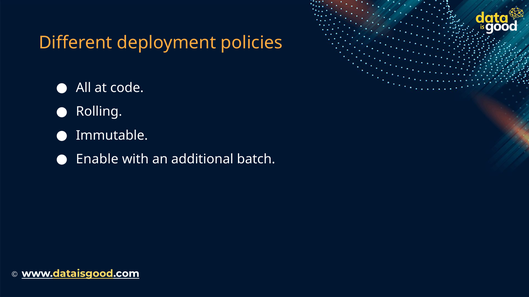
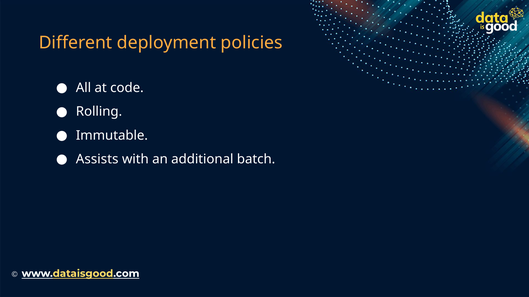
Enable: Enable -> Assists (97, 159)
